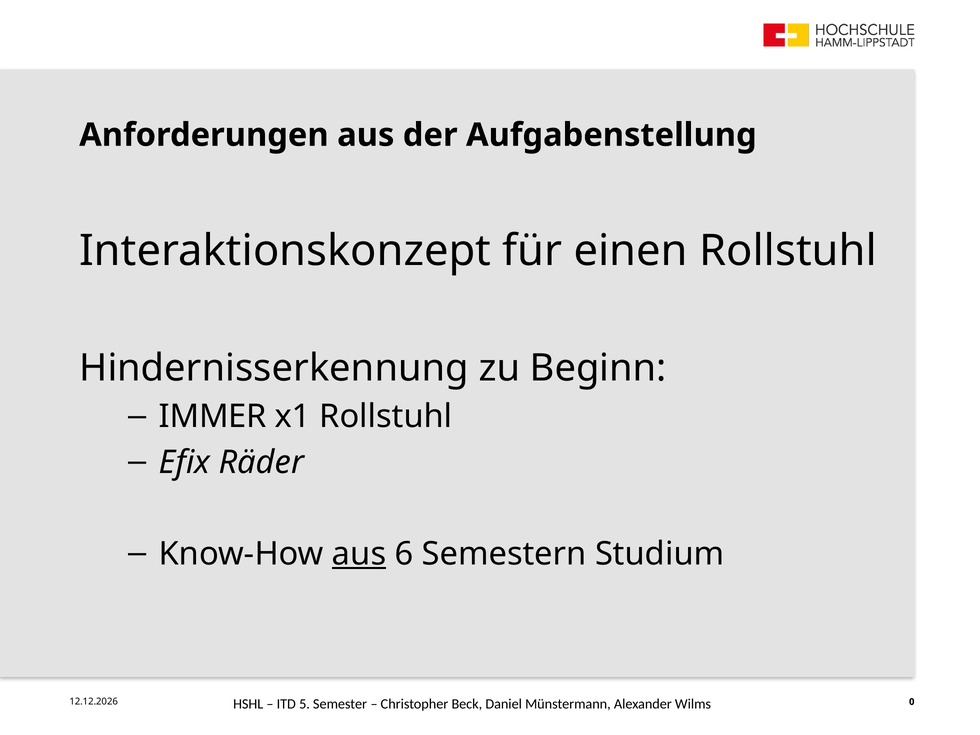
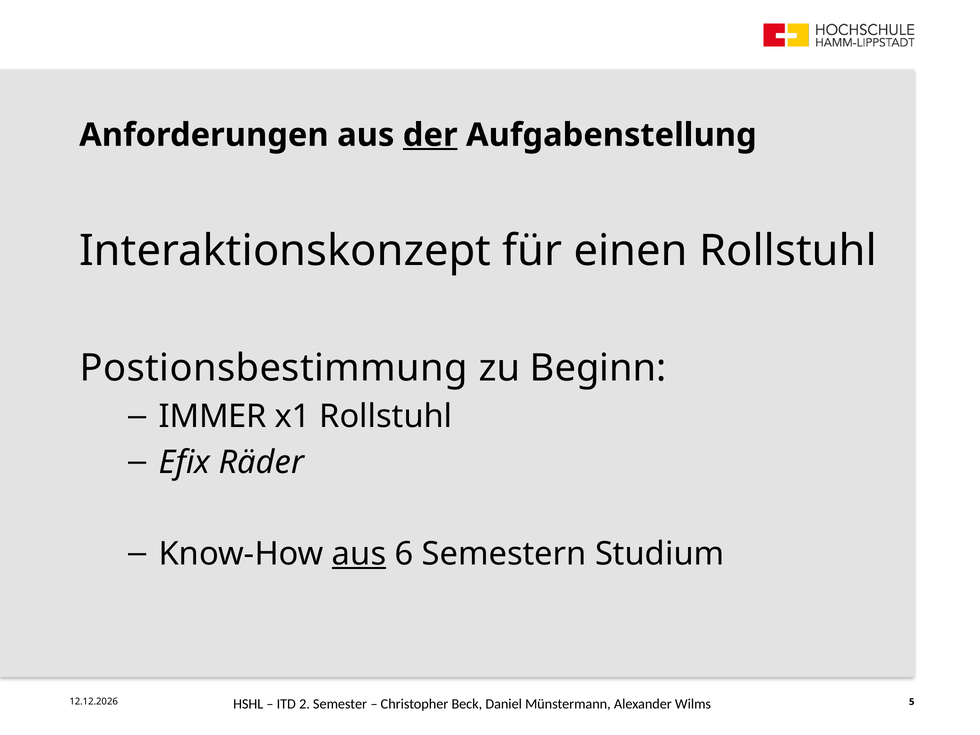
der underline: none -> present (430, 135)
Hindernisserkennung: Hindernisserkennung -> Postionsbestimmung (274, 368)
5: 5 -> 2 (305, 704)
0: 0 -> 5 (912, 702)
